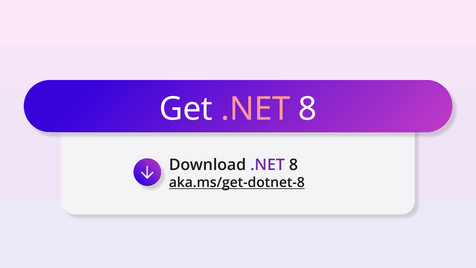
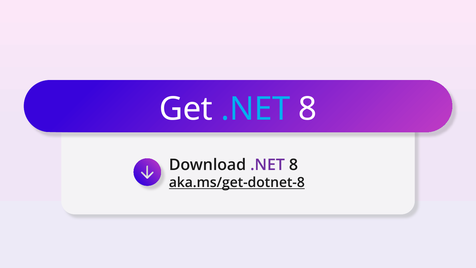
.NET colour: pink -> light blue (255, 109)
